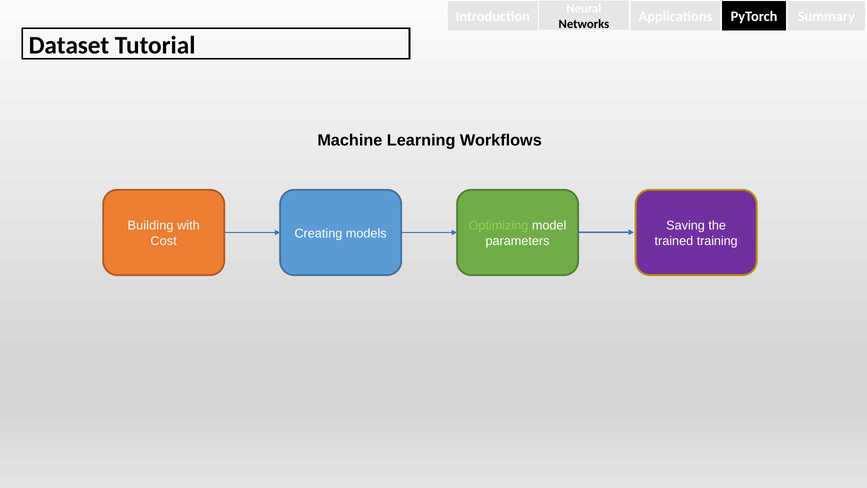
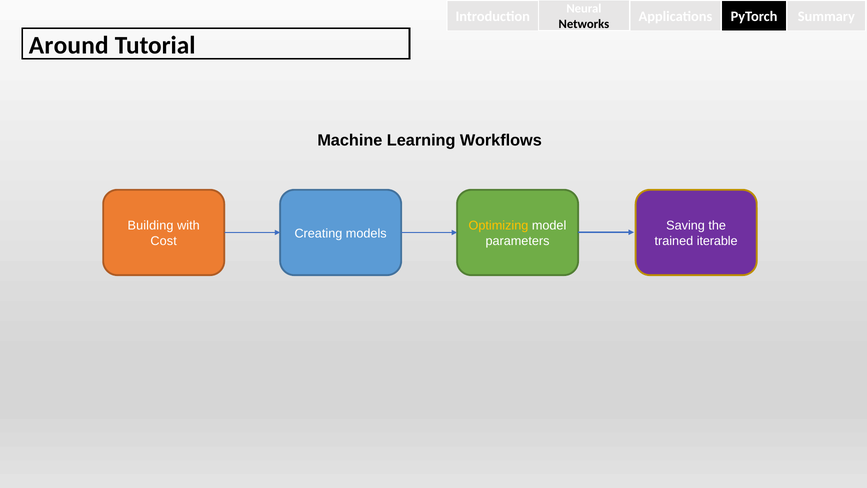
Dataset: Dataset -> Around (69, 45)
Optimizing colour: light green -> yellow (498, 226)
training: training -> iterable (717, 241)
